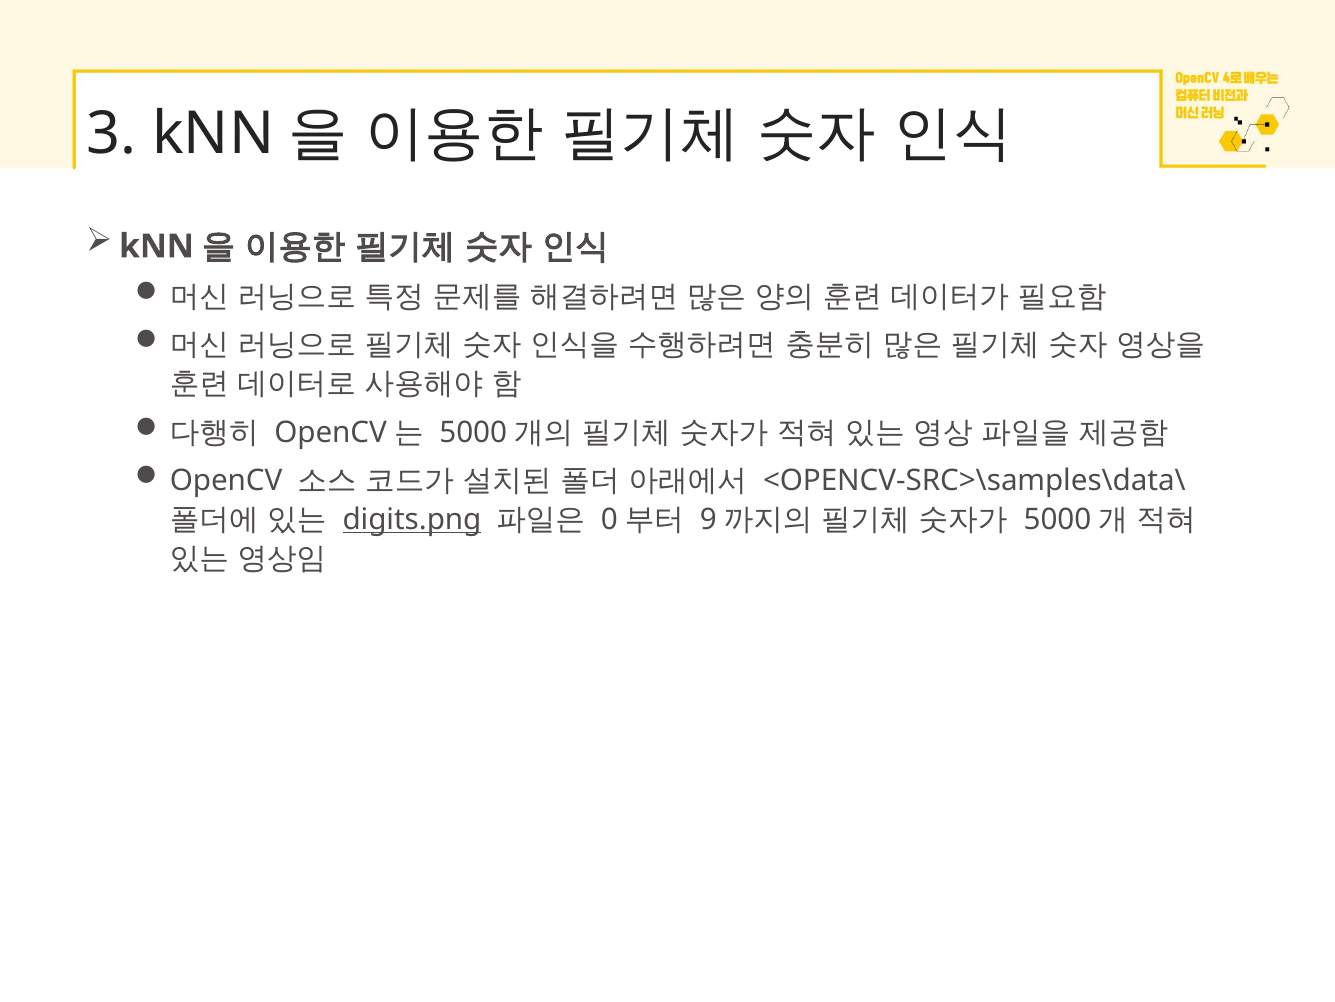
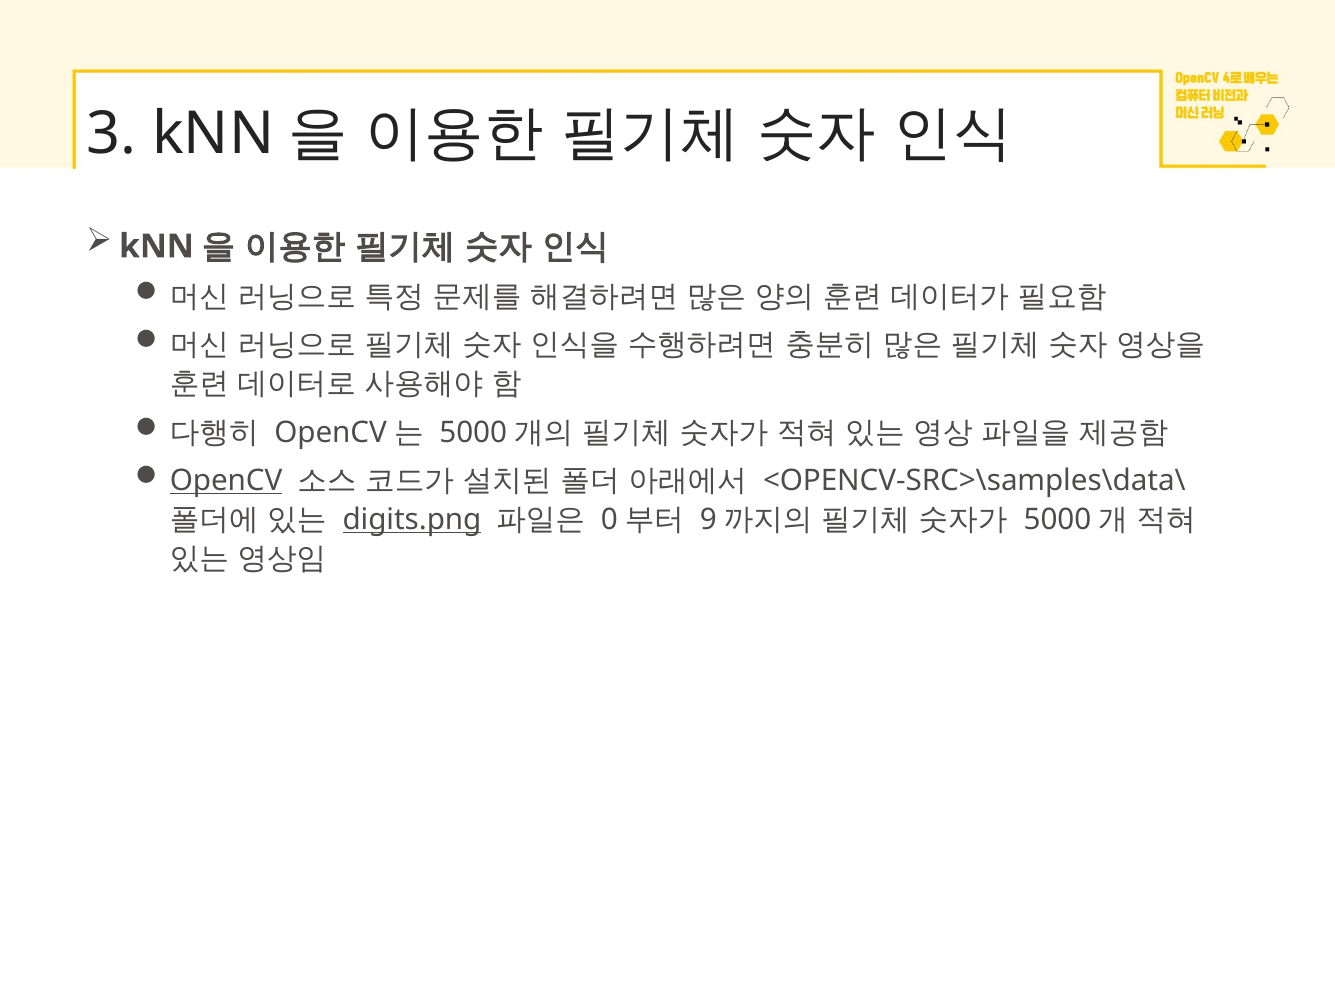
OpenCV underline: none -> present (226, 480)
